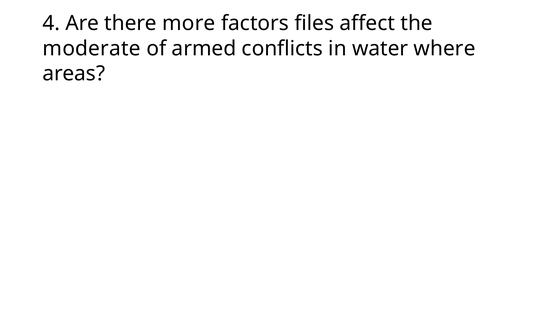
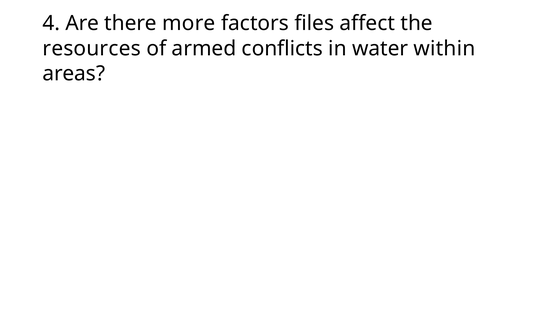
moderate: moderate -> resources (92, 49)
where: where -> within (444, 49)
